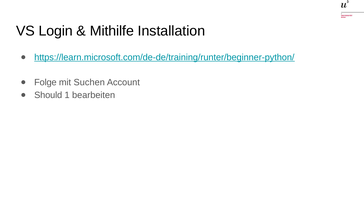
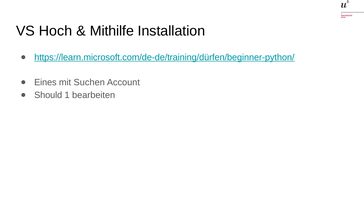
Login: Login -> Hoch (56, 31)
https://learn.microsoft.com/de-de/training/runter/beginner-python/: https://learn.microsoft.com/de-de/training/runter/beginner-python/ -> https://learn.microsoft.com/de-de/training/dürfen/beginner-python/ (164, 57)
Folge: Folge -> Eines (45, 82)
